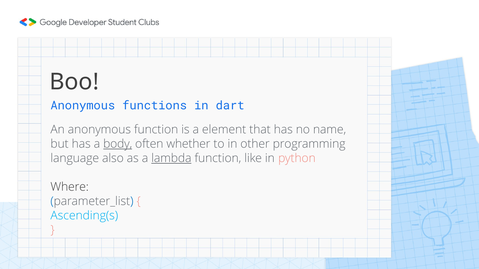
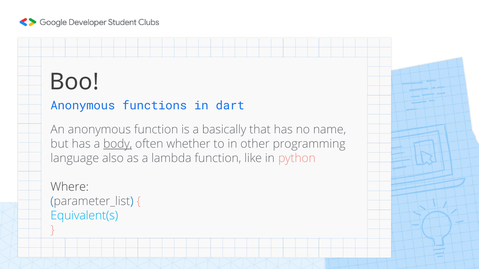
element: element -> basically (224, 130)
lambda underline: present -> none (171, 158)
Ascending(s: Ascending(s -> Equivalent(s (84, 216)
